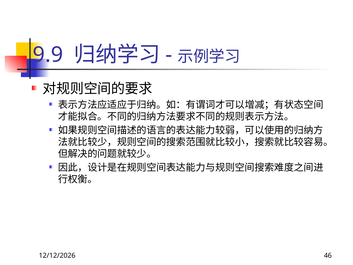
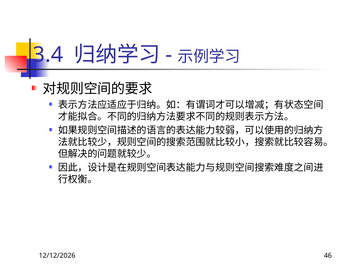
9.9: 9.9 -> 3.4 (48, 55)
